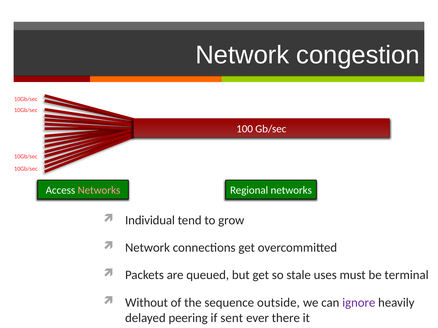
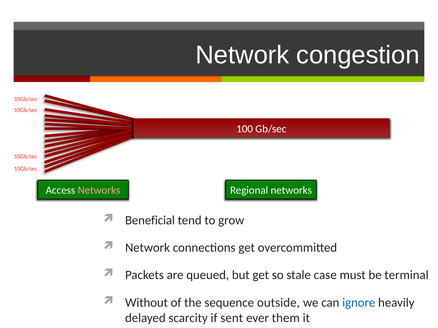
Individual: Individual -> Beneficial (150, 220)
uses: uses -> case (325, 275)
ignore colour: purple -> blue (359, 303)
peering: peering -> scarcity (188, 318)
there: there -> them (286, 318)
